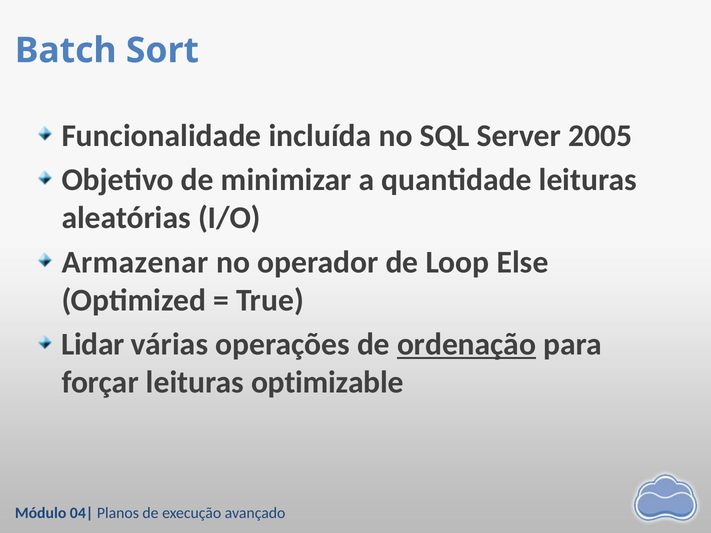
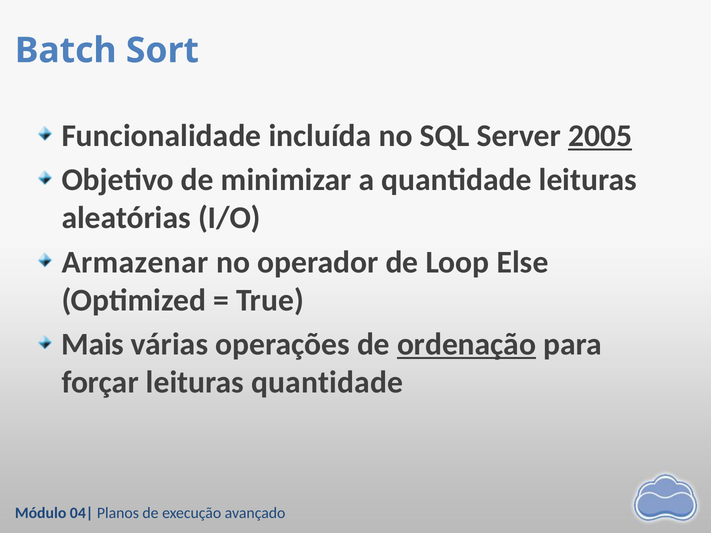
2005 underline: none -> present (600, 136)
Lidar: Lidar -> Mais (93, 345)
leituras optimizable: optimizable -> quantidade (327, 383)
